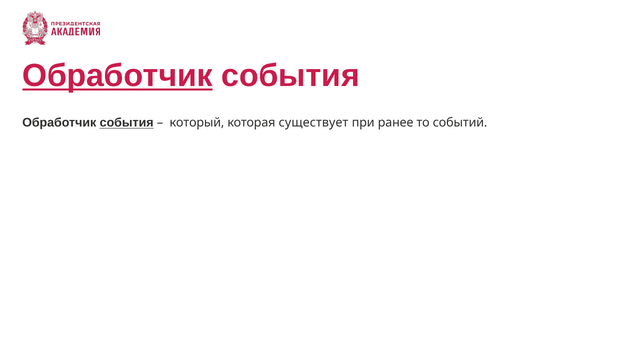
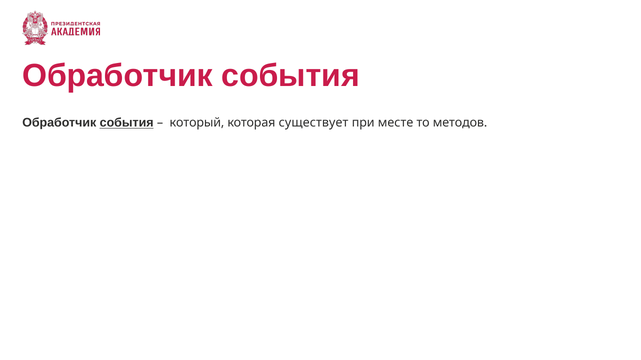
Обработчик underline: present -> none (117, 76)
ранее: ранее -> месте (396, 123)
событий: событий -> методов (460, 123)
